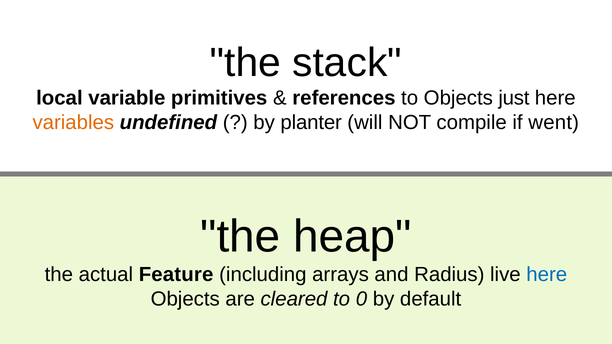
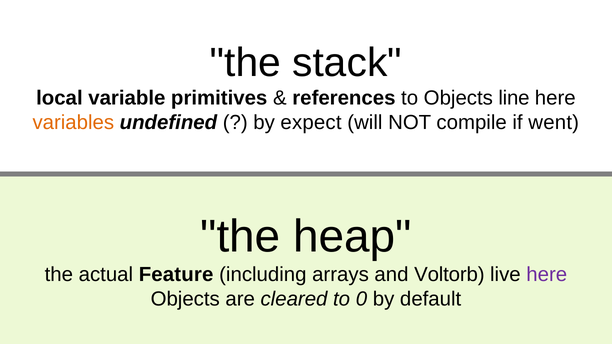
just: just -> line (514, 98)
planter: planter -> expect (311, 123)
Radius: Radius -> Voltorb (449, 275)
here colour: blue -> purple (547, 275)
